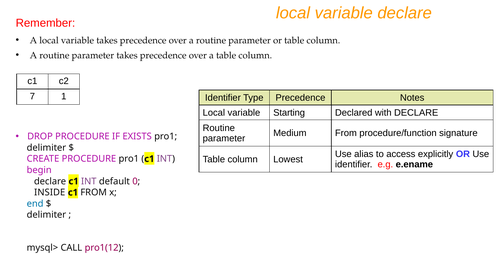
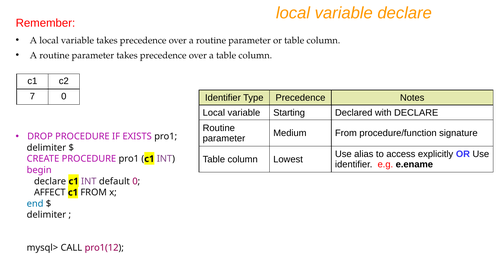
7 1: 1 -> 0 (64, 96)
INSIDE: INSIDE -> AFFECT (50, 193)
